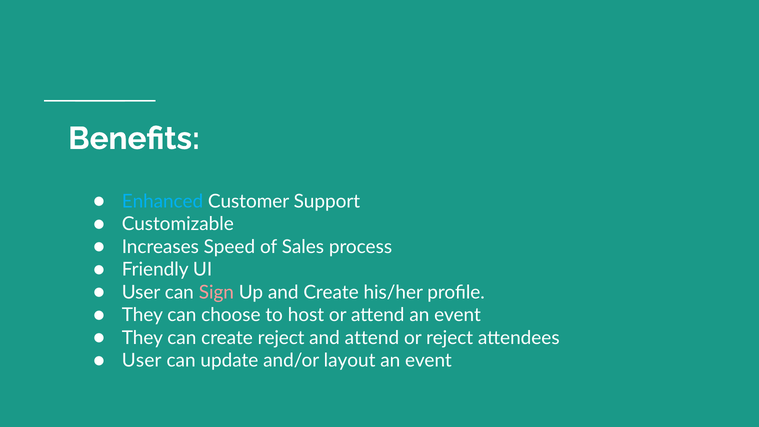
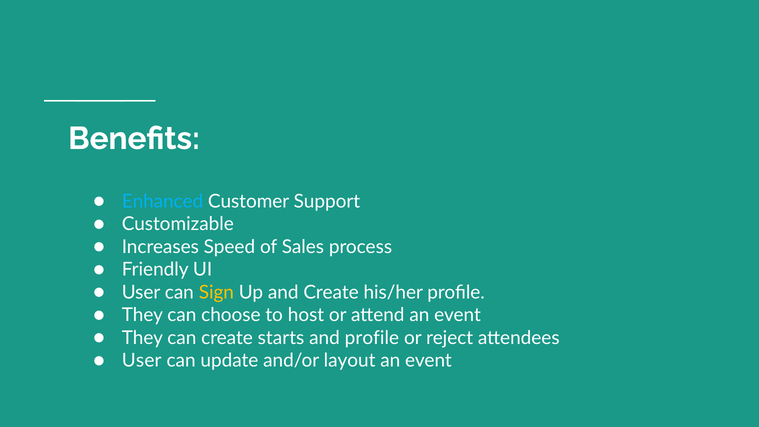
Sign colour: pink -> yellow (216, 292)
create reject: reject -> starts (281, 338)
and attend: attend -> profile (372, 338)
